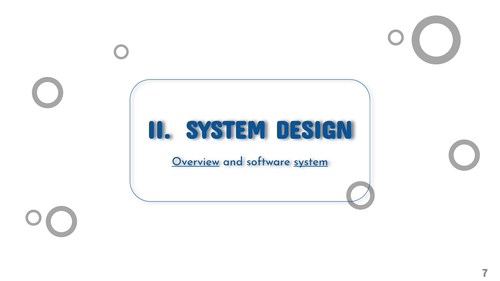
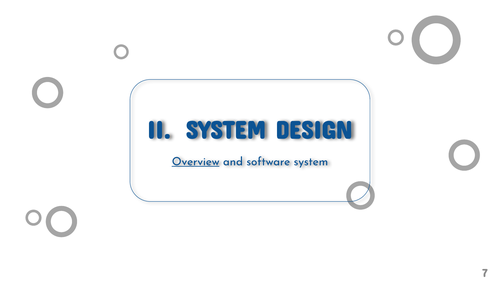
system underline: present -> none (311, 162)
